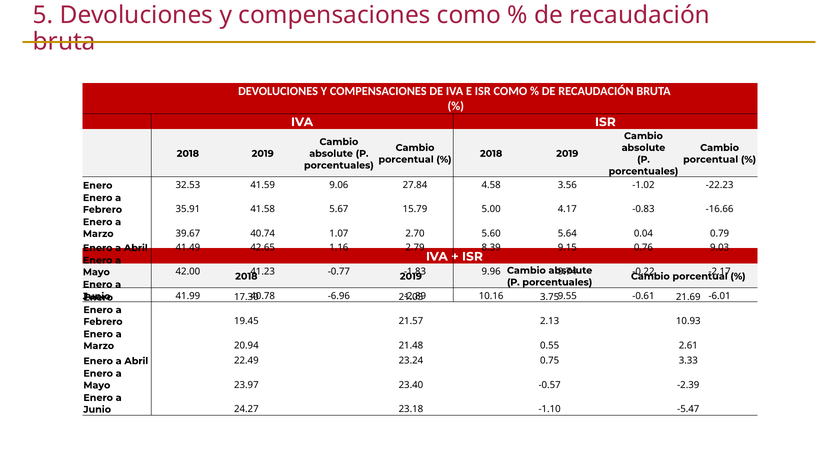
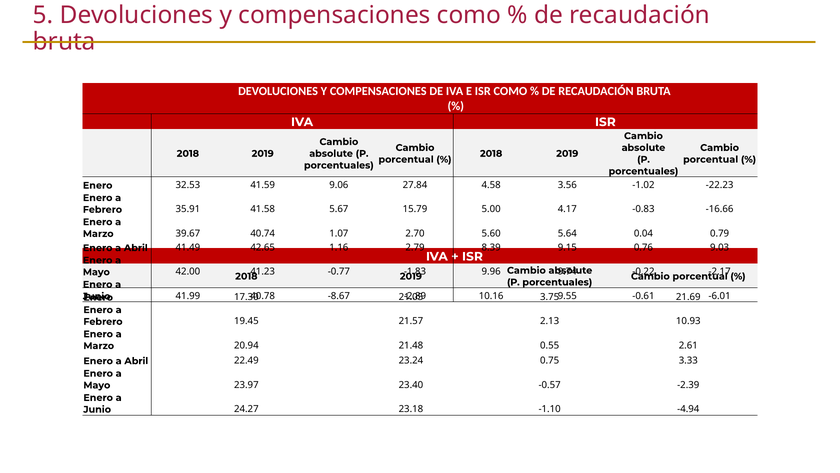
-6.96: -6.96 -> -8.67 (339, 296)
-5.47: -5.47 -> -4.94 (688, 409)
